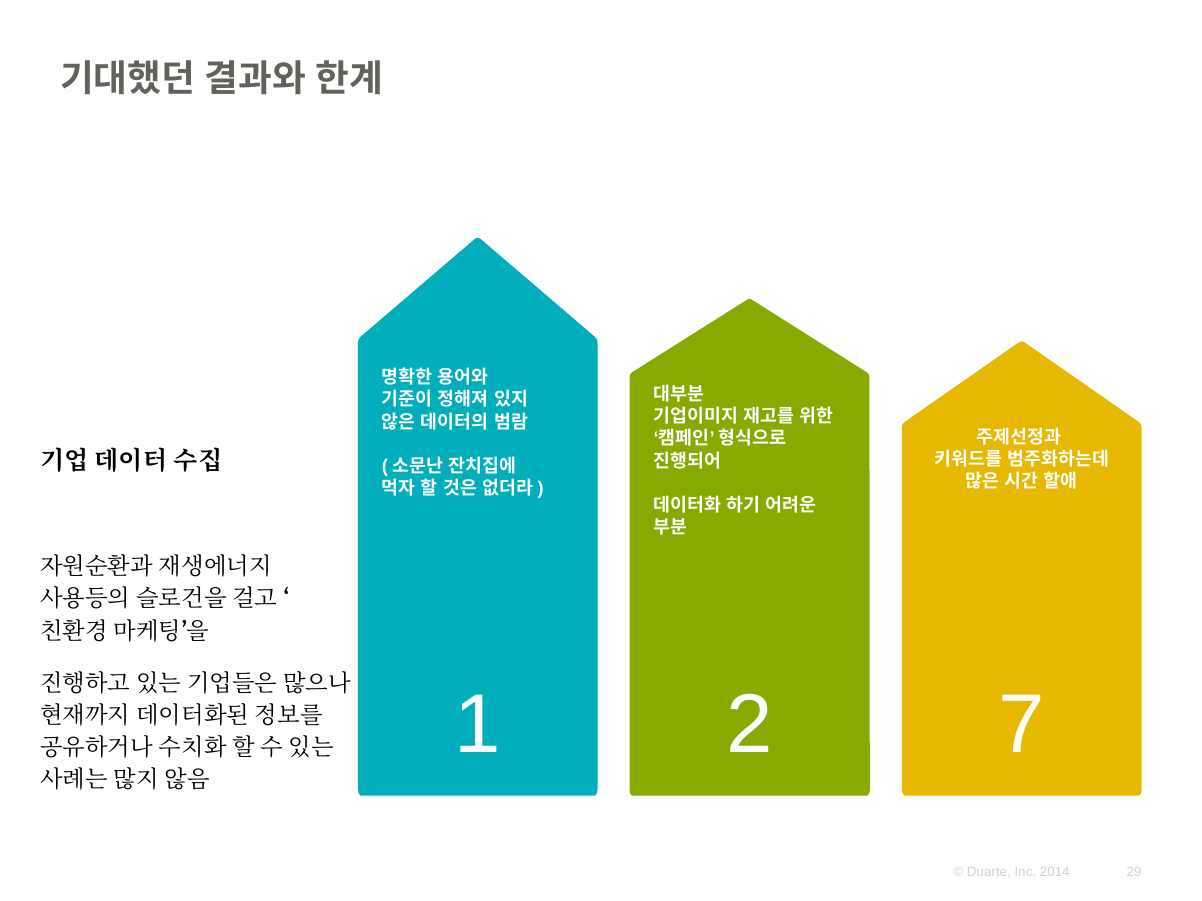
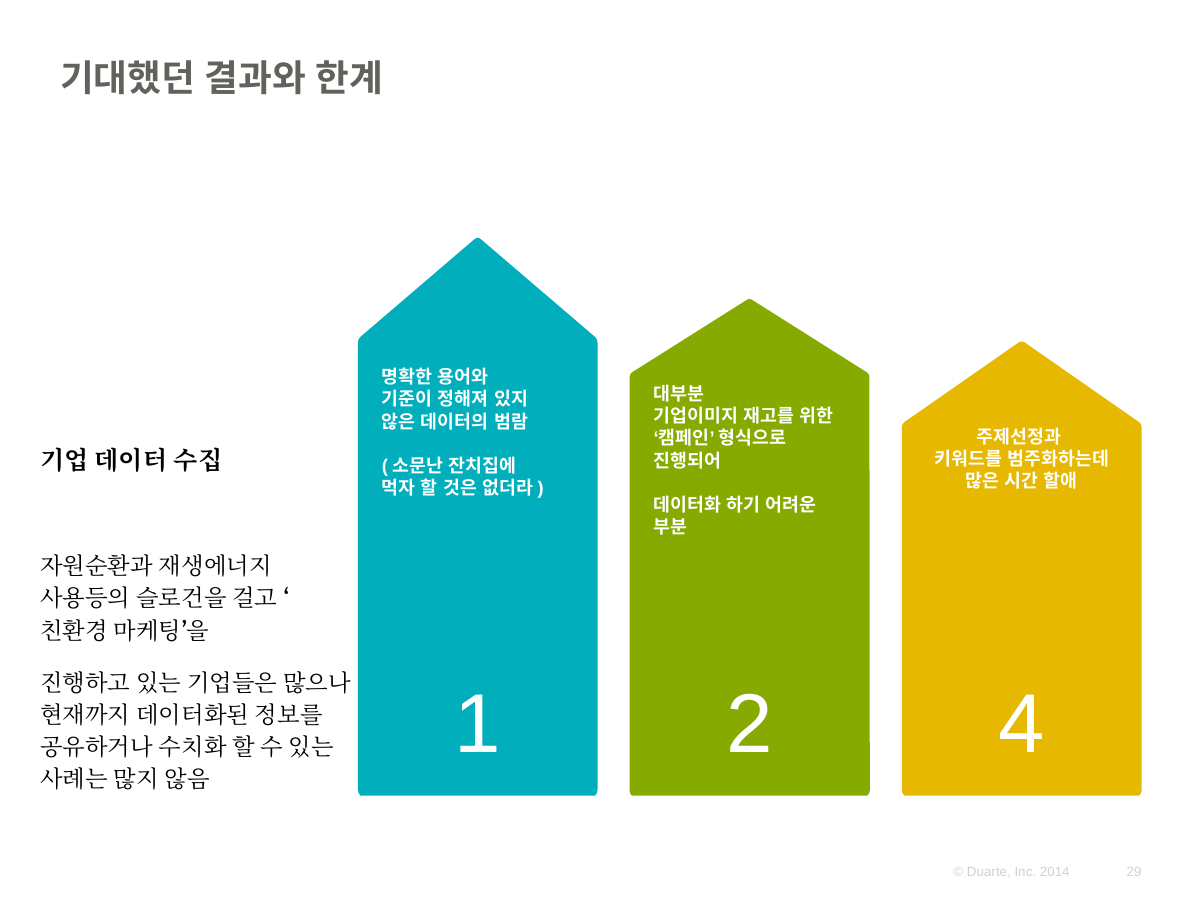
7: 7 -> 4 (1022, 726)
